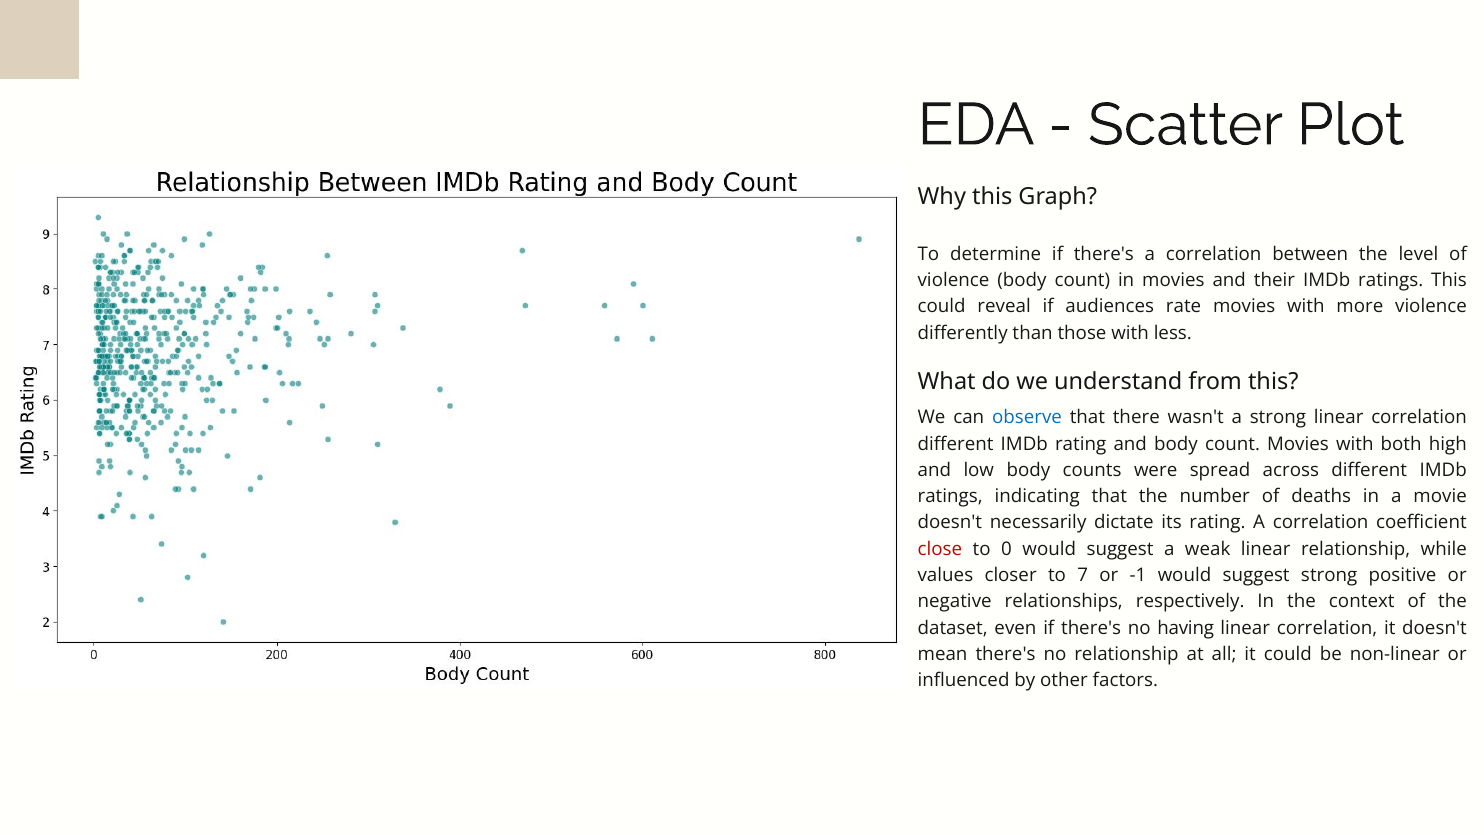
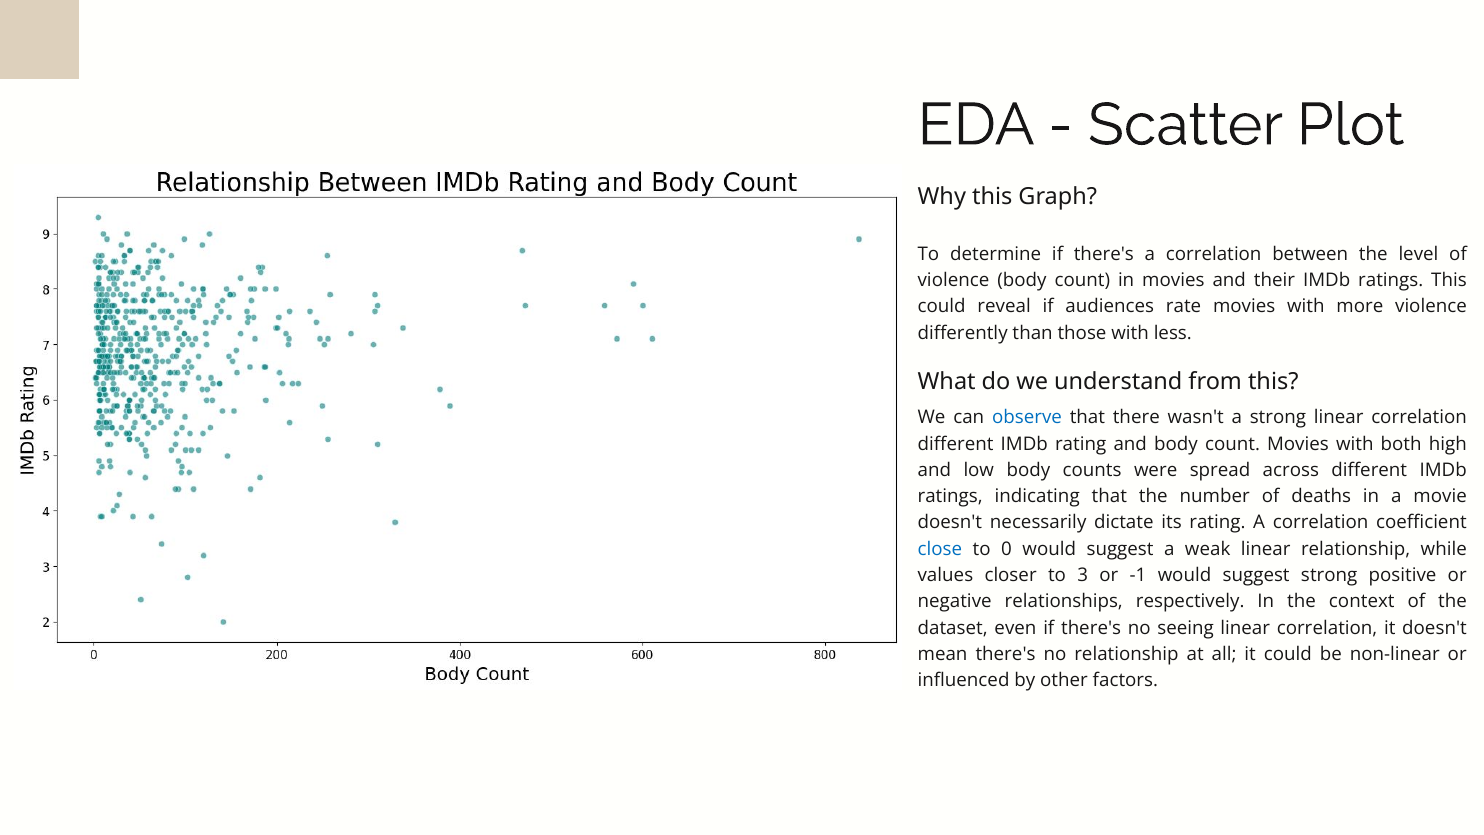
close colour: red -> blue (940, 549)
7: 7 -> 3 (1083, 575)
having: having -> seeing (1186, 628)
